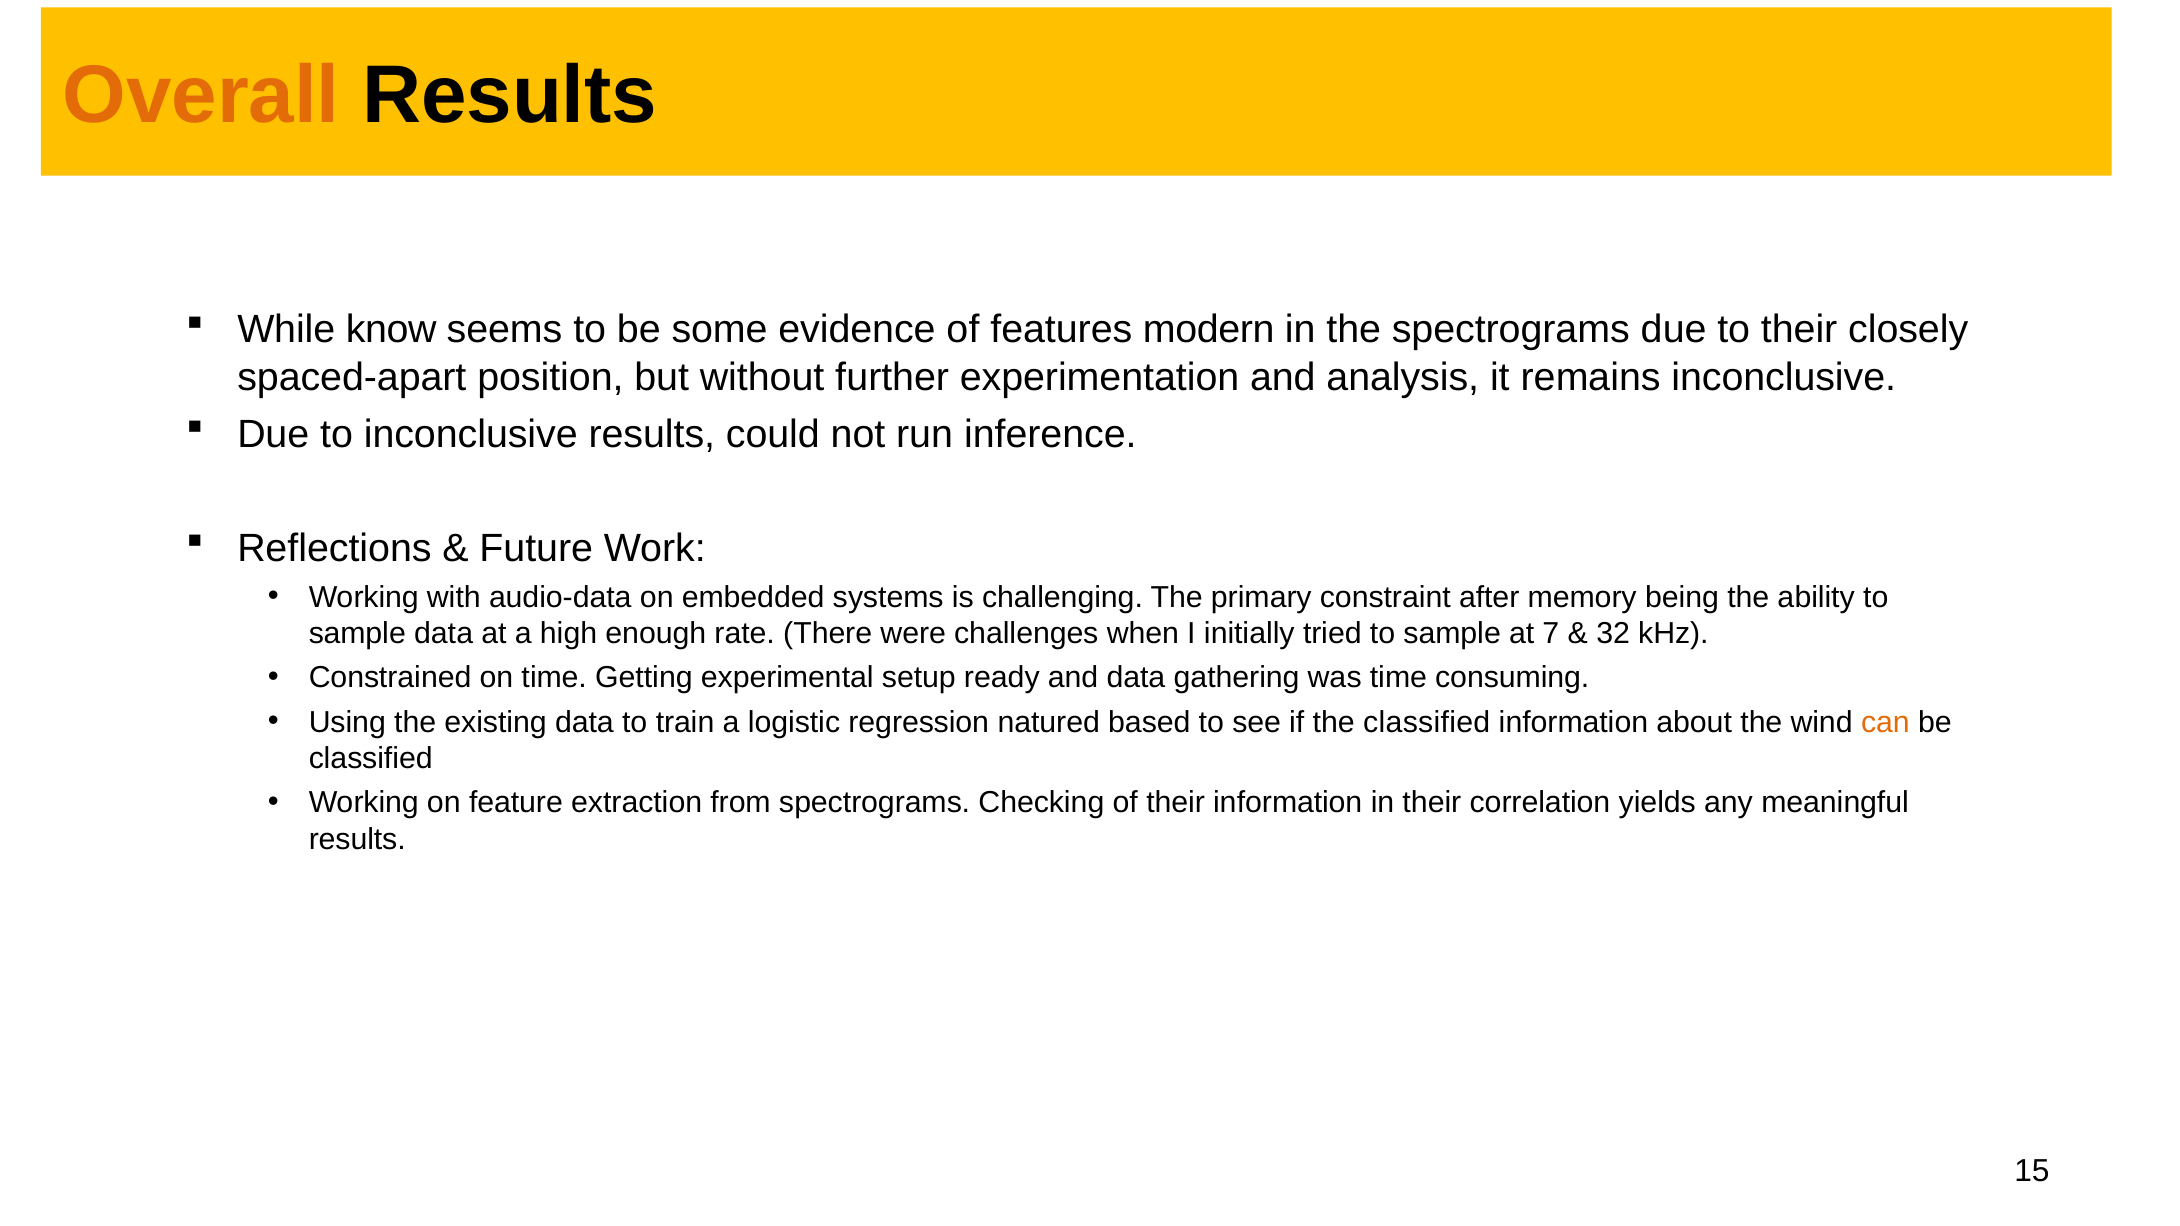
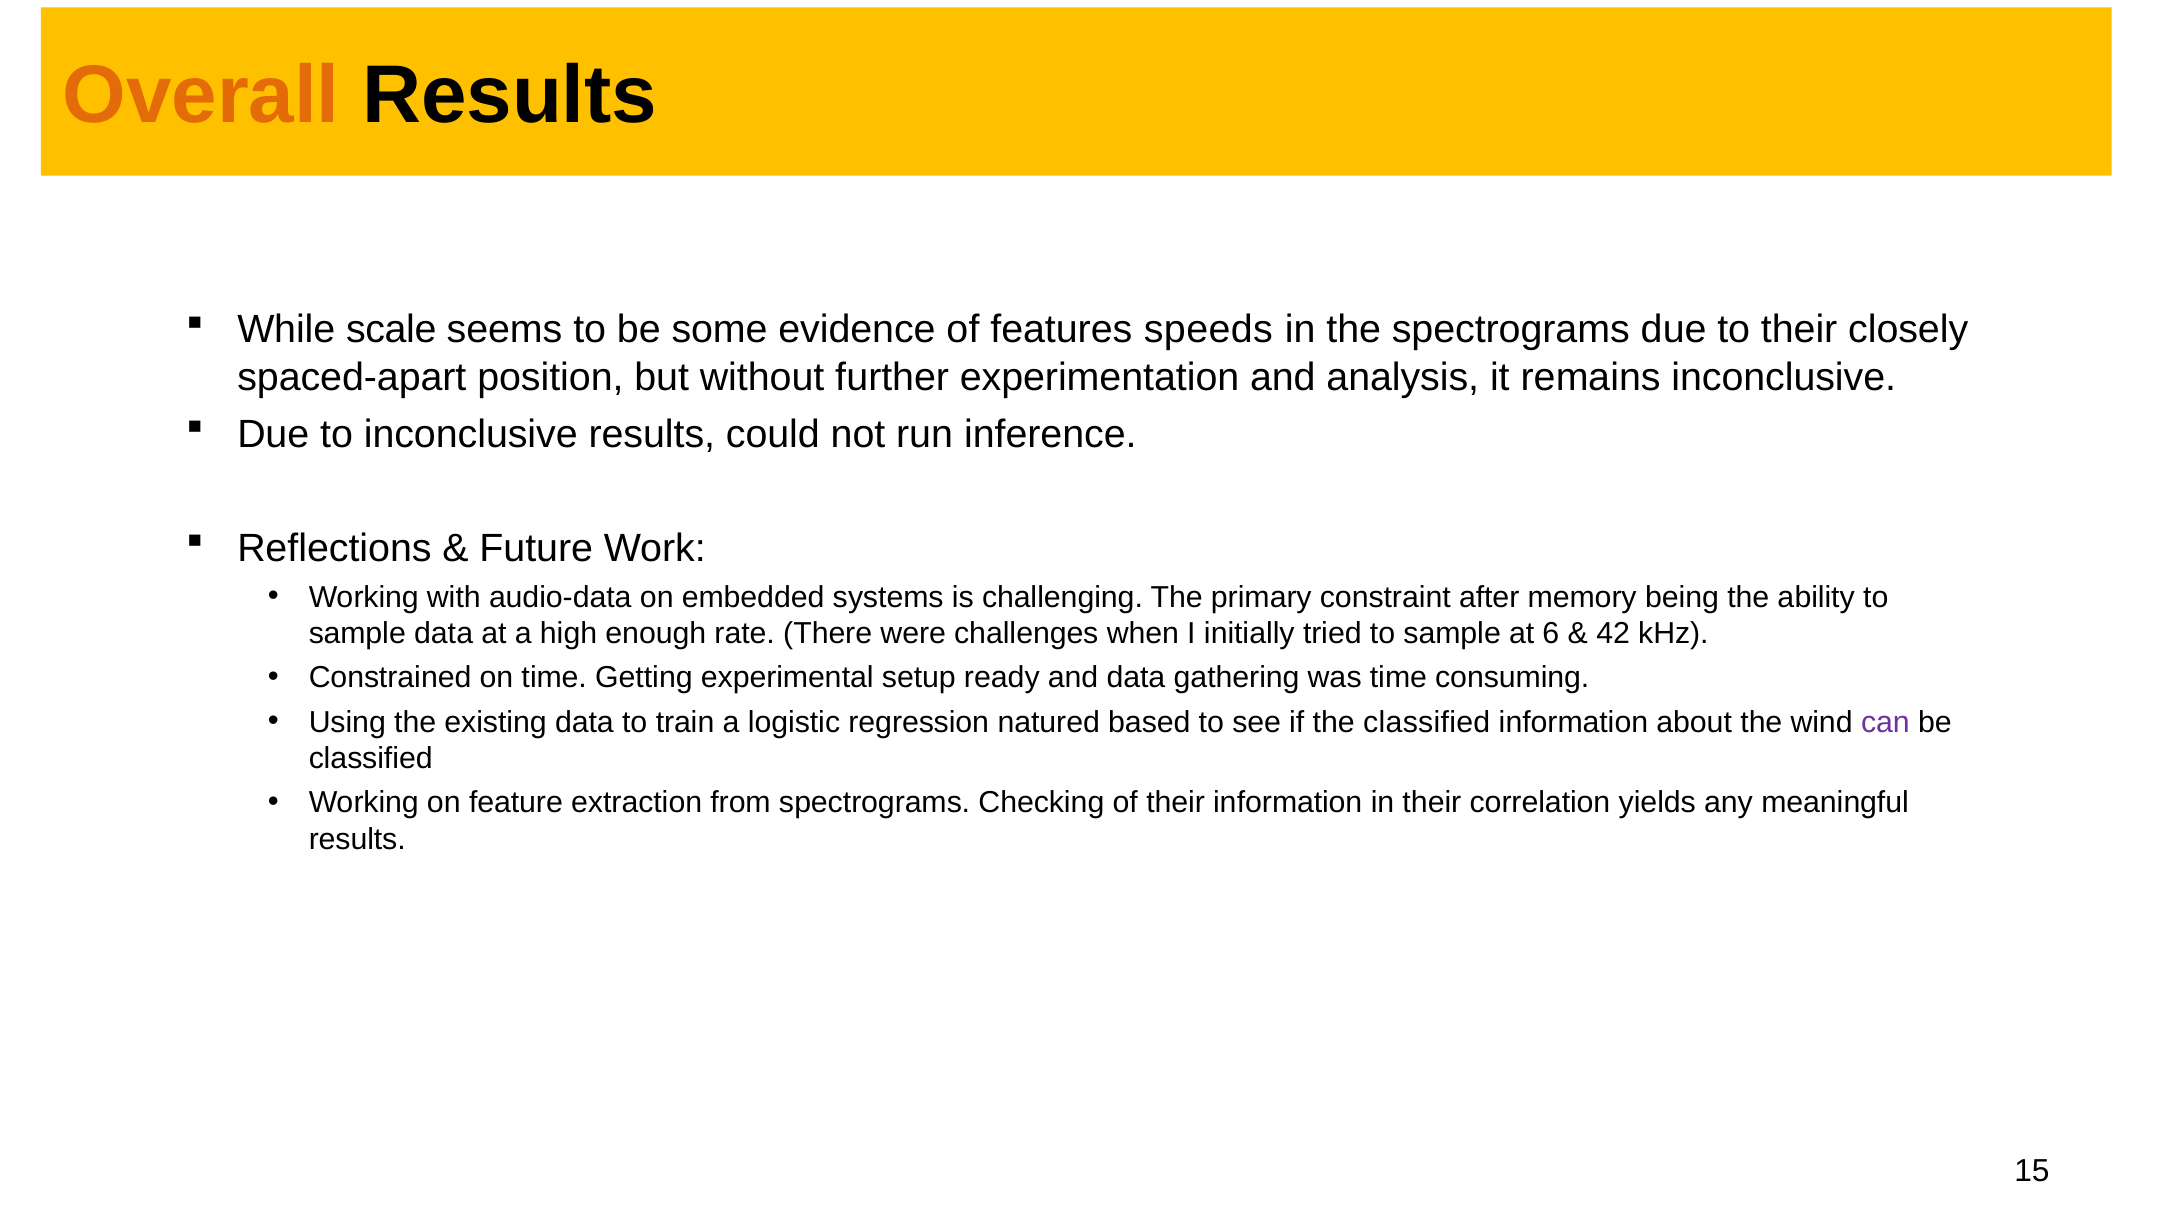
know: know -> scale (391, 330)
modern: modern -> speeds (1208, 330)
7: 7 -> 6 (1551, 634)
32: 32 -> 42 (1613, 634)
can colour: orange -> purple (1885, 722)
